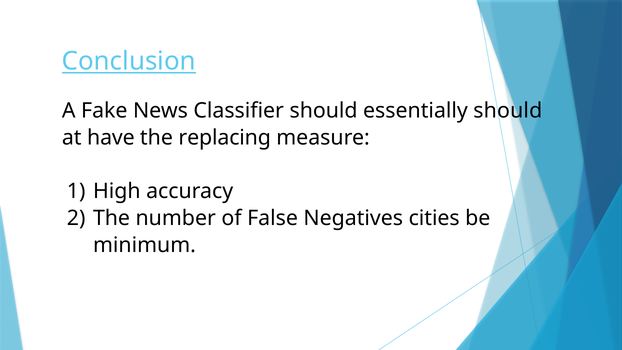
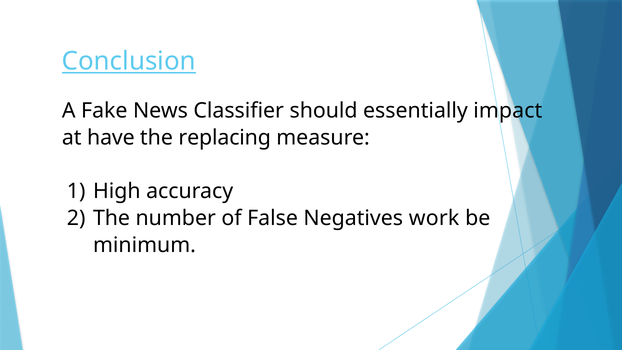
essentially should: should -> impact (508, 111)
cities: cities -> work (434, 218)
